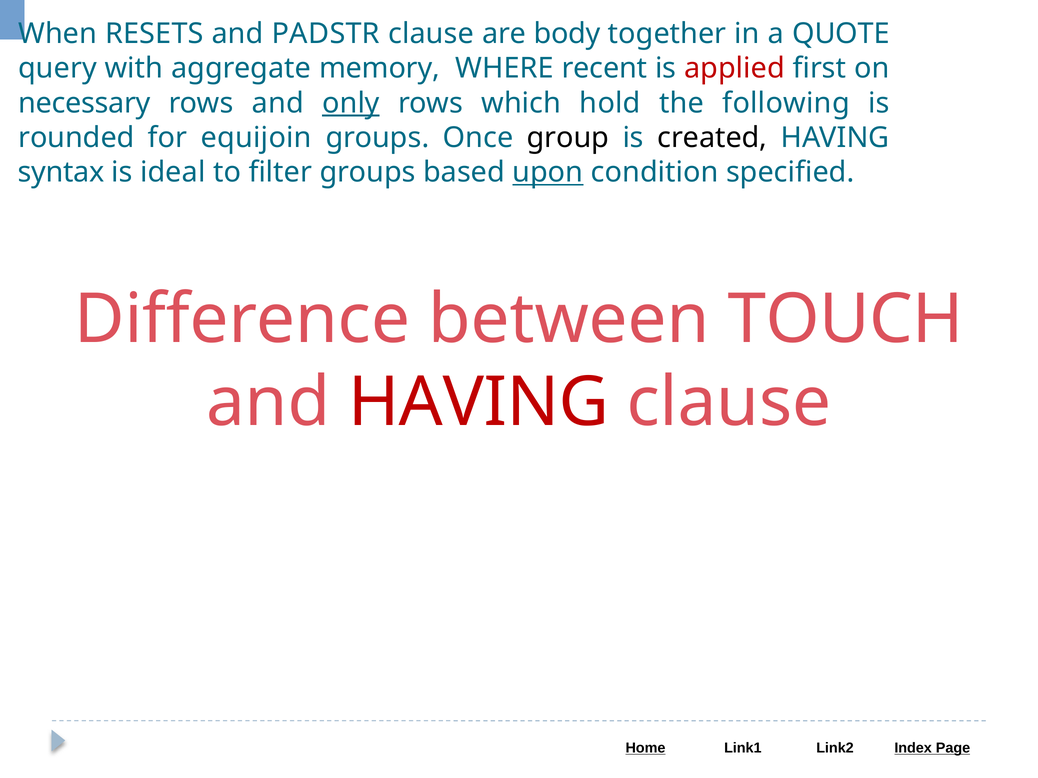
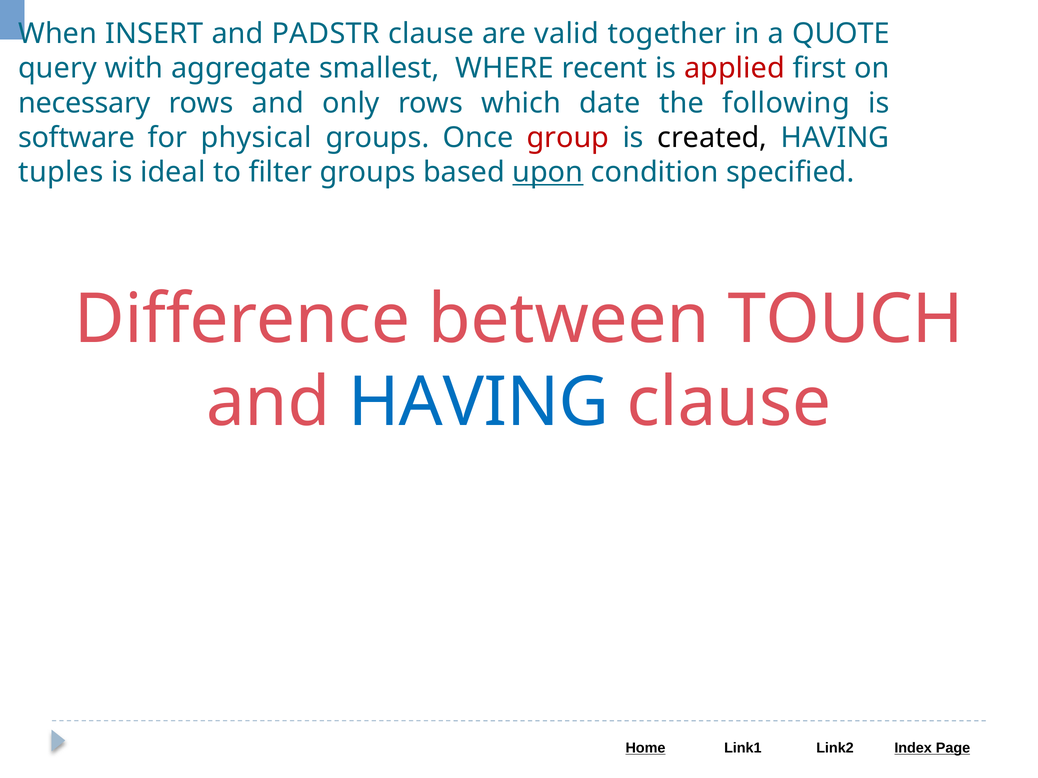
RESETS: RESETS -> INSERT (154, 34)
body: body -> valid (567, 34)
memory: memory -> smallest (379, 68)
only underline: present -> none (351, 103)
hold: hold -> date (610, 103)
rounded: rounded -> software (77, 138)
equijoin: equijoin -> physical (256, 138)
group colour: black -> red (568, 138)
syntax: syntax -> tuples (61, 172)
HAVING colour: red -> blue (479, 403)
